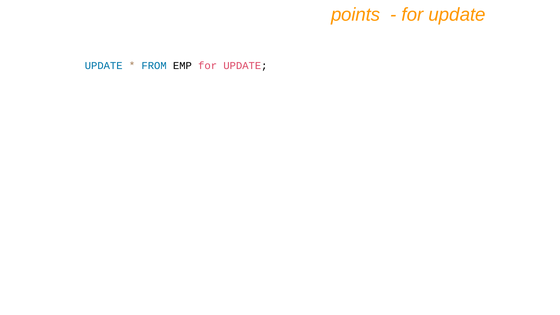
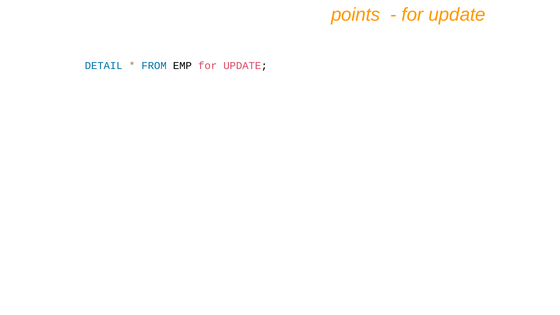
UPDATE: UPDATE -> DETAIL (104, 66)
